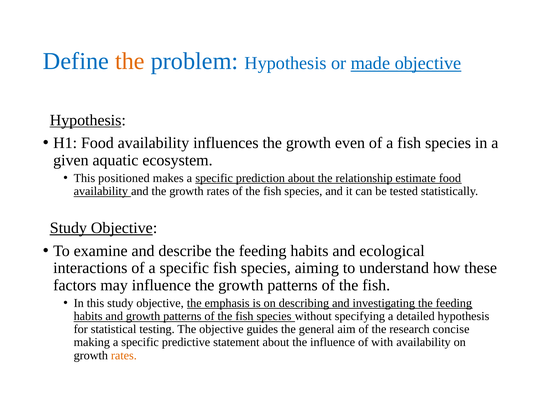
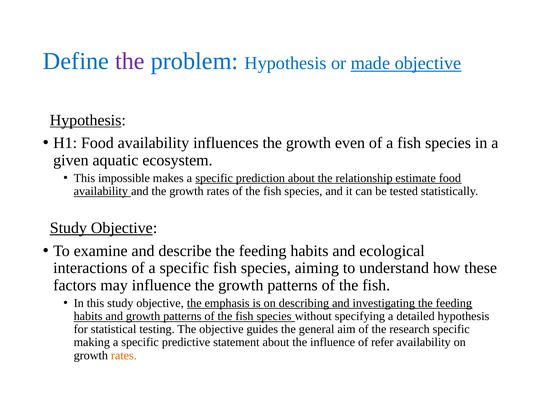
the colour: orange -> purple (130, 61)
positioned: positioned -> impossible (124, 178)
research concise: concise -> specific (451, 330)
with: with -> refer (382, 343)
